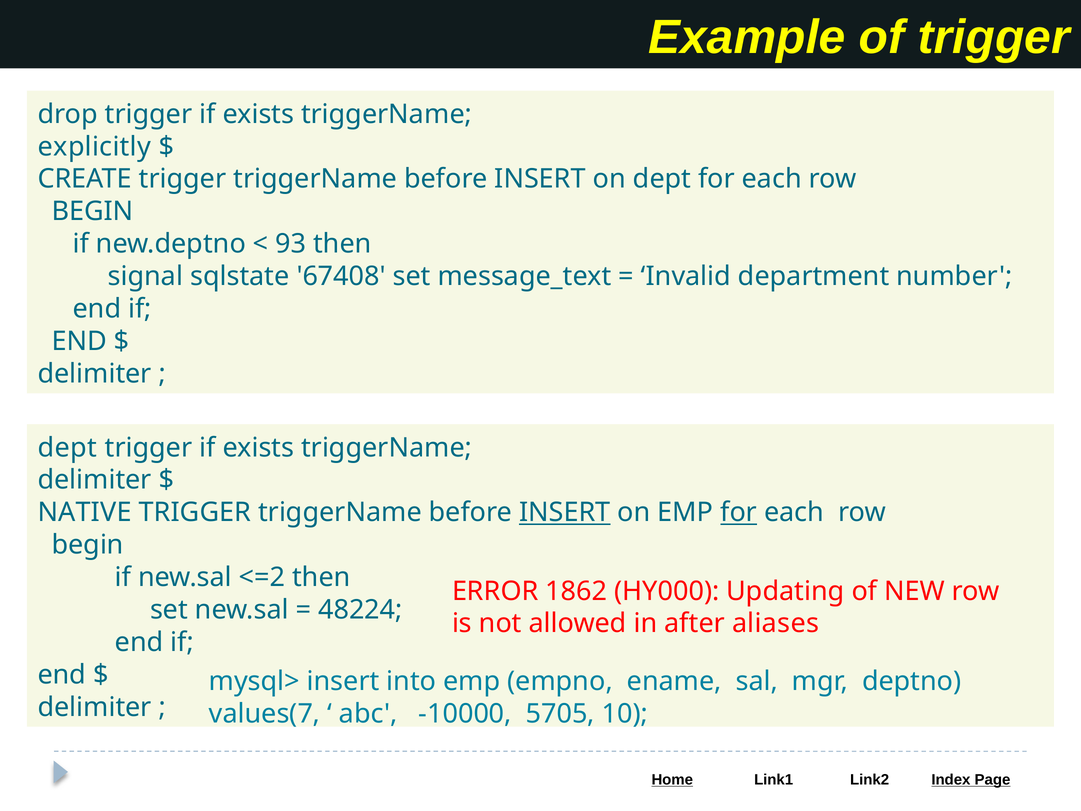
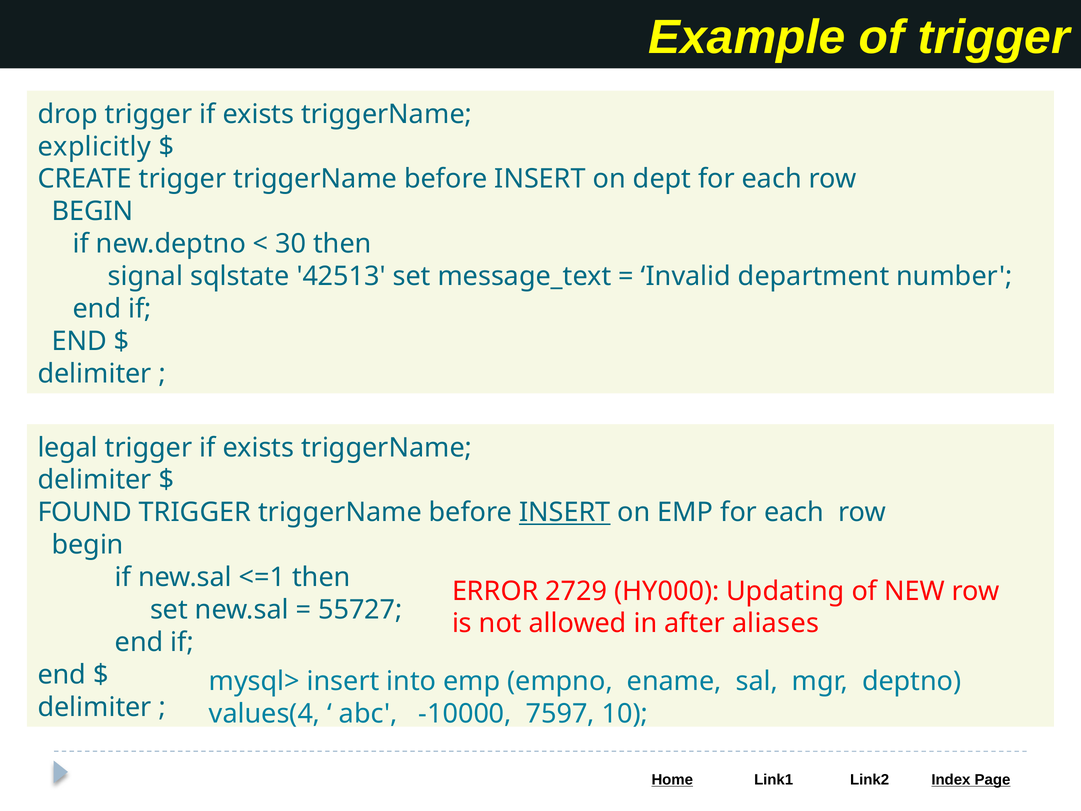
93: 93 -> 30 (291, 244)
67408: 67408 -> 42513 (341, 276)
dept: dept -> legal (68, 447)
NATIVE: NATIVE -> FOUND (85, 512)
for underline: present -> none (739, 512)
<=2: <=2 -> <=1 (262, 577)
1862: 1862 -> 2729 (576, 591)
48224: 48224 -> 55727 (360, 610)
values(7: values(7 -> values(4 (265, 713)
5705: 5705 -> 7597 (560, 713)
